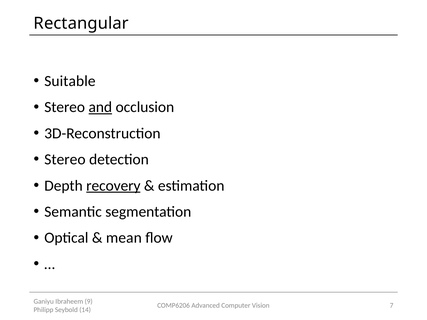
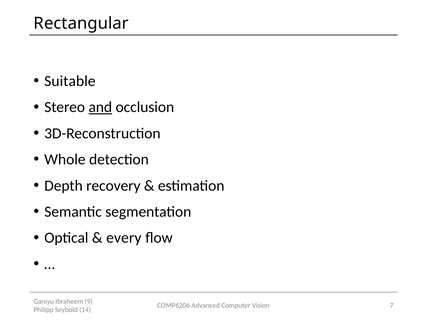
Stereo: Stereo -> Whole (65, 160)
recovery underline: present -> none (113, 186)
mean: mean -> every (124, 238)
